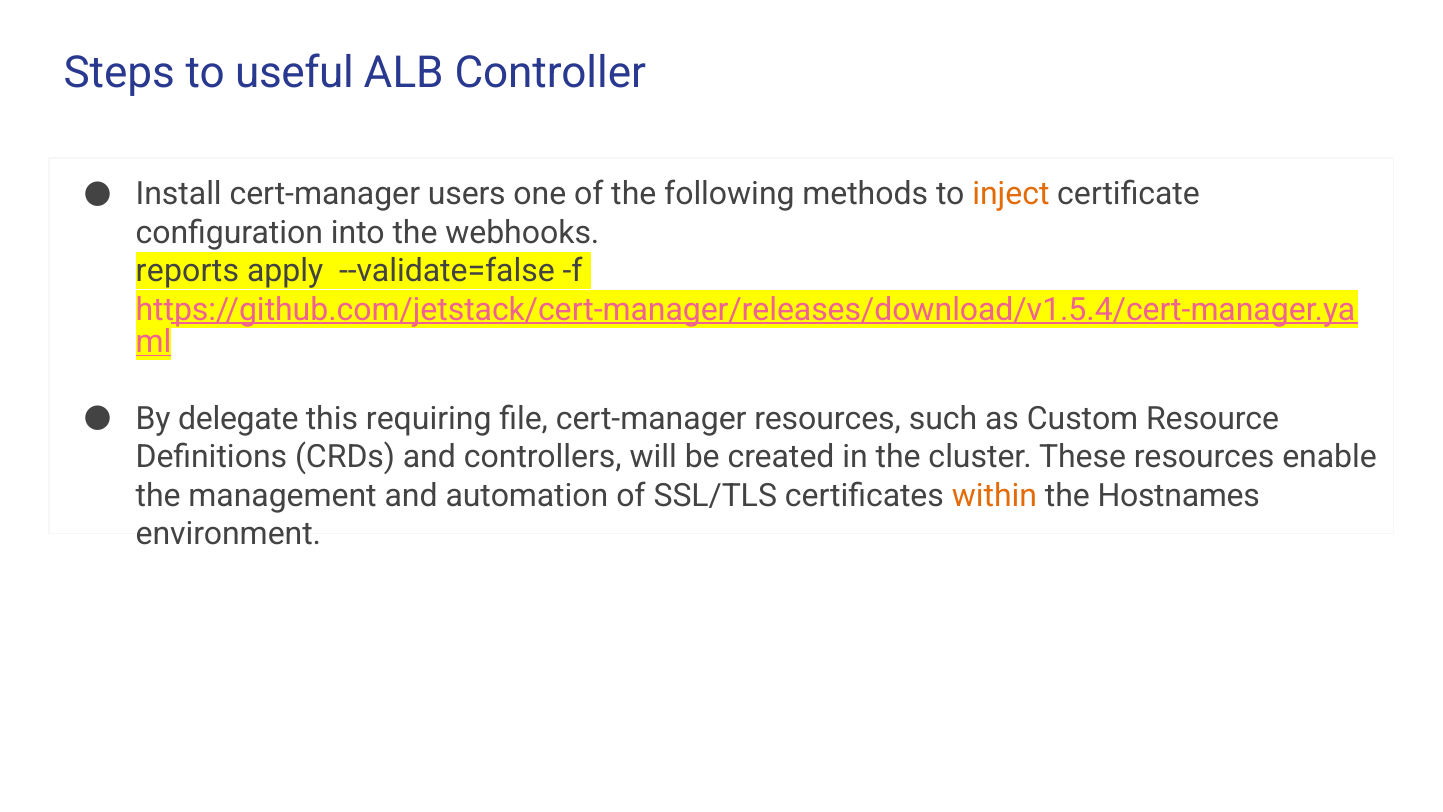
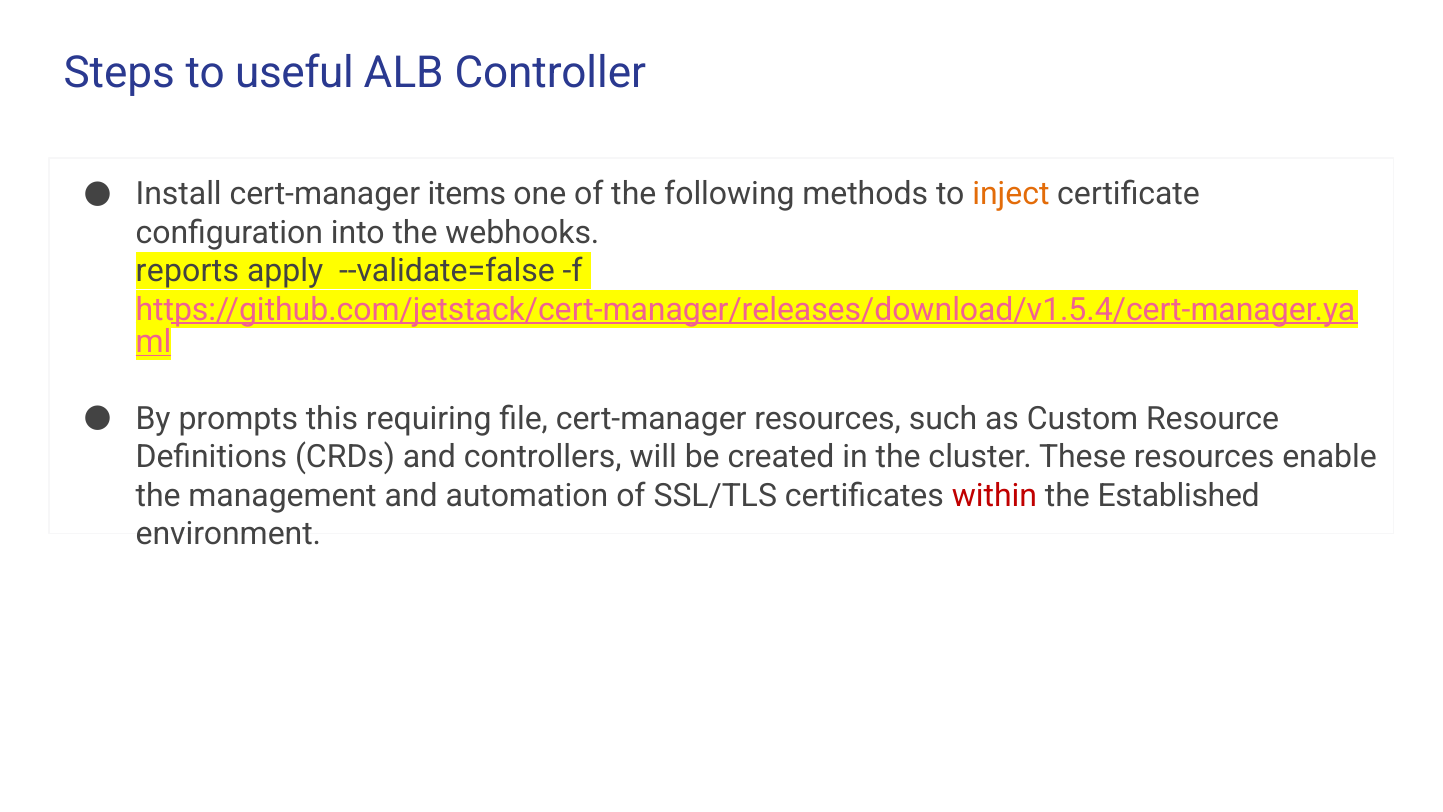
users: users -> items (467, 194)
delegate: delegate -> prompts (238, 418)
within colour: orange -> red (995, 495)
Hostnames: Hostnames -> Established (1179, 495)
